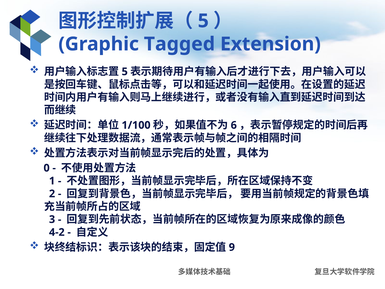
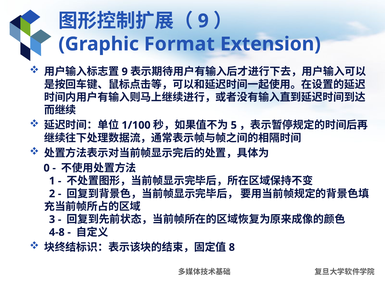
5: 5 -> 9 (203, 21)
Tagged: Tagged -> Format (179, 44)
5: 5 -> 9 (125, 72)
6: 6 -> 5 (234, 125)
4-2: 4-2 -> 4-8 (57, 232)
9: 9 -> 8 (232, 247)
